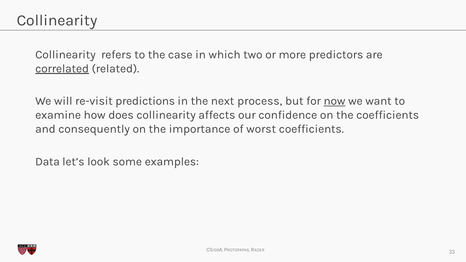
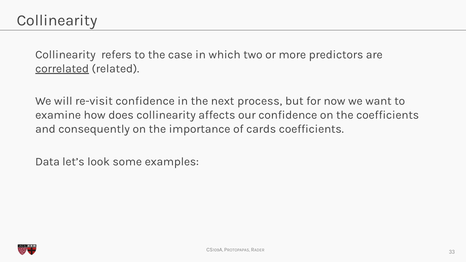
re-visit predictions: predictions -> confidence (145, 101)
now underline: present -> none (335, 101)
worst: worst -> cards (261, 129)
